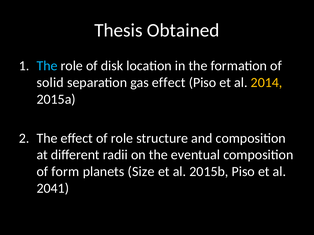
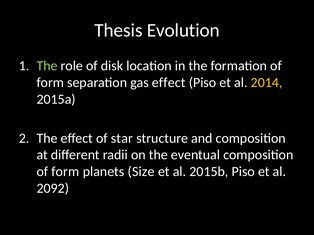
Obtained: Obtained -> Evolution (183, 30)
The colour: light blue -> light green (47, 66)
solid: solid -> form (50, 83)
of role: role -> star (122, 138)
2041: 2041 -> 2092 (53, 189)
